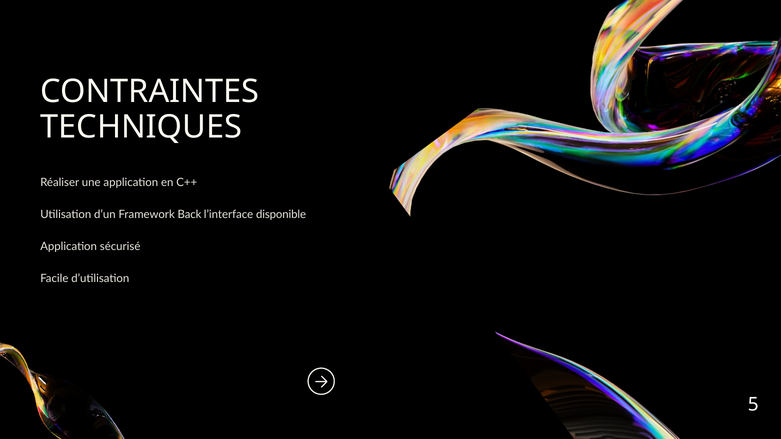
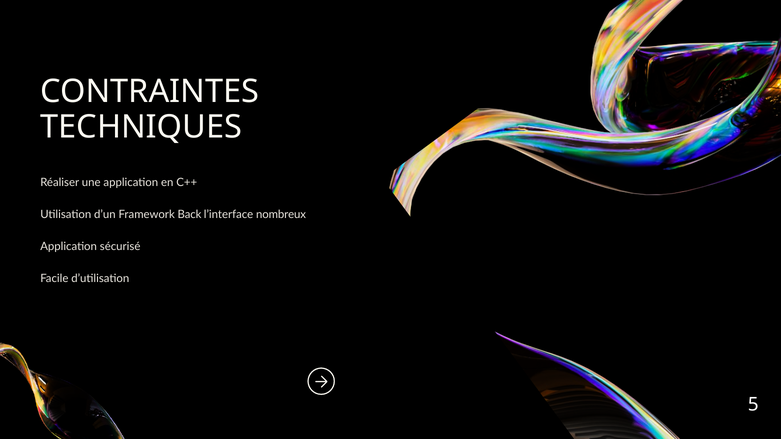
disponible: disponible -> nombreux (281, 215)
